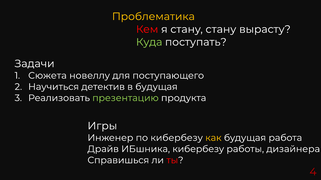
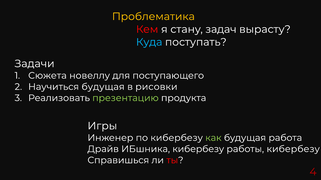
стану стану: стану -> задач (221, 29)
Куда colour: light green -> light blue (149, 42)
Научиться детектив: детектив -> будущая (103, 87)
в будущая: будущая -> рисовки (156, 87)
как colour: yellow -> light green (213, 138)
работы дизайнера: дизайнера -> кибербезу (293, 149)
